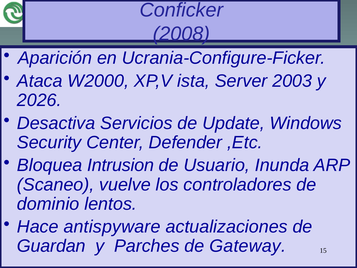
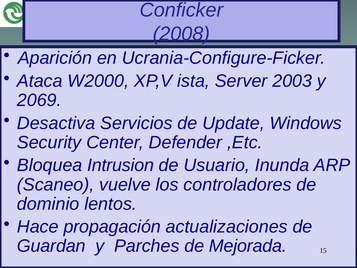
2026: 2026 -> 2069 (39, 100)
antispyware: antispyware -> propagación (112, 227)
Gateway: Gateway -> Mejorada (248, 246)
